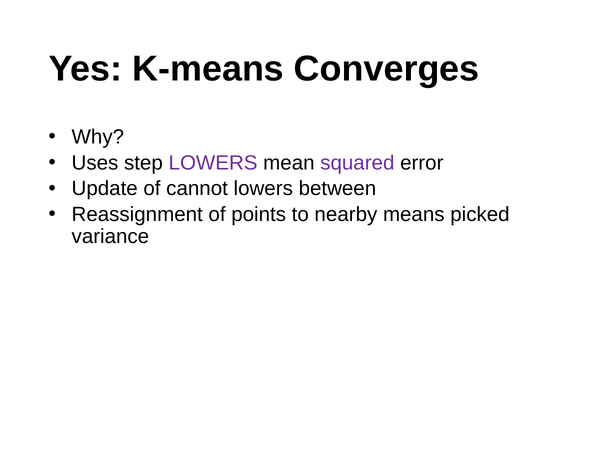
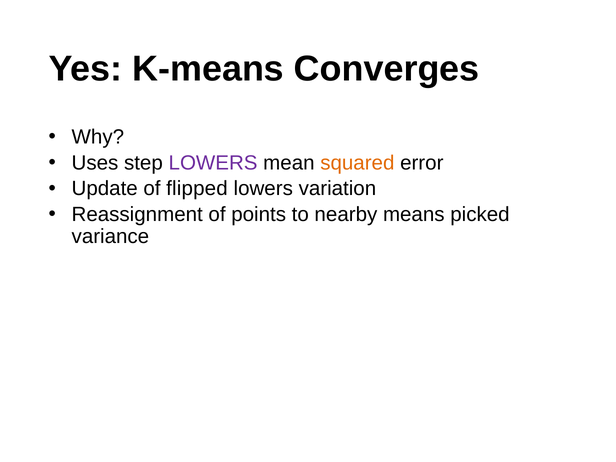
squared colour: purple -> orange (357, 163)
cannot: cannot -> flipped (197, 189)
between: between -> variation (337, 189)
